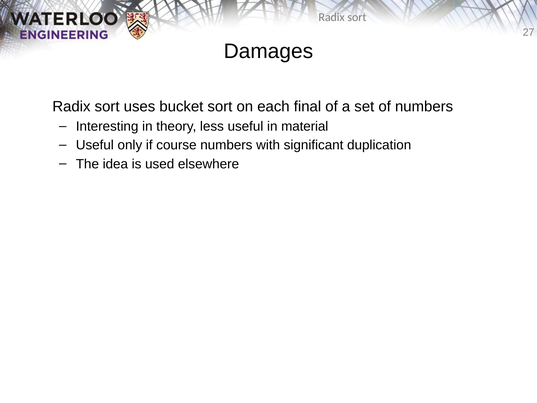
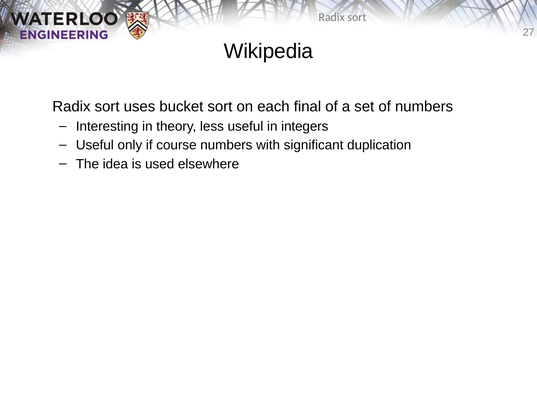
Damages: Damages -> Wikipedia (269, 51)
material: material -> integers (305, 126)
